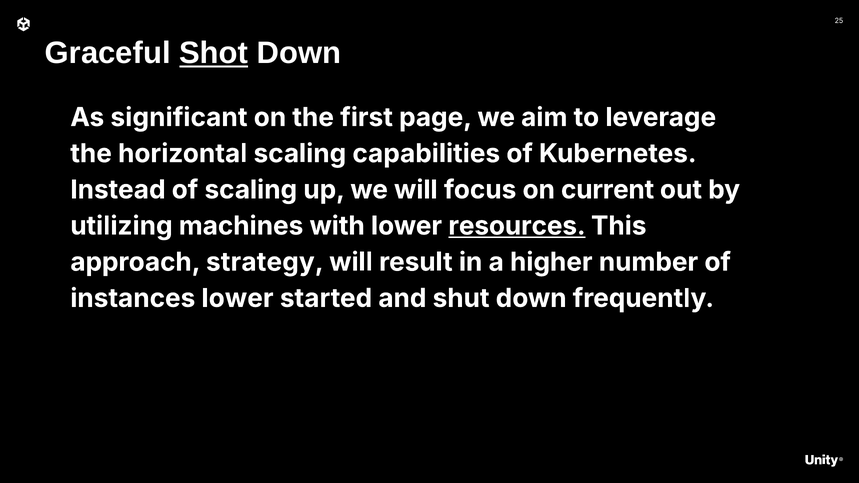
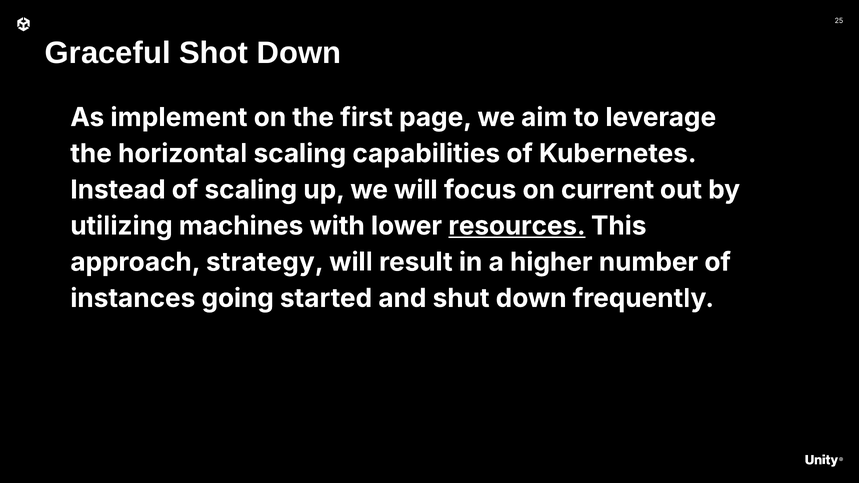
Shot underline: present -> none (214, 53)
significant: significant -> implement (179, 117)
instances lower: lower -> going (238, 298)
